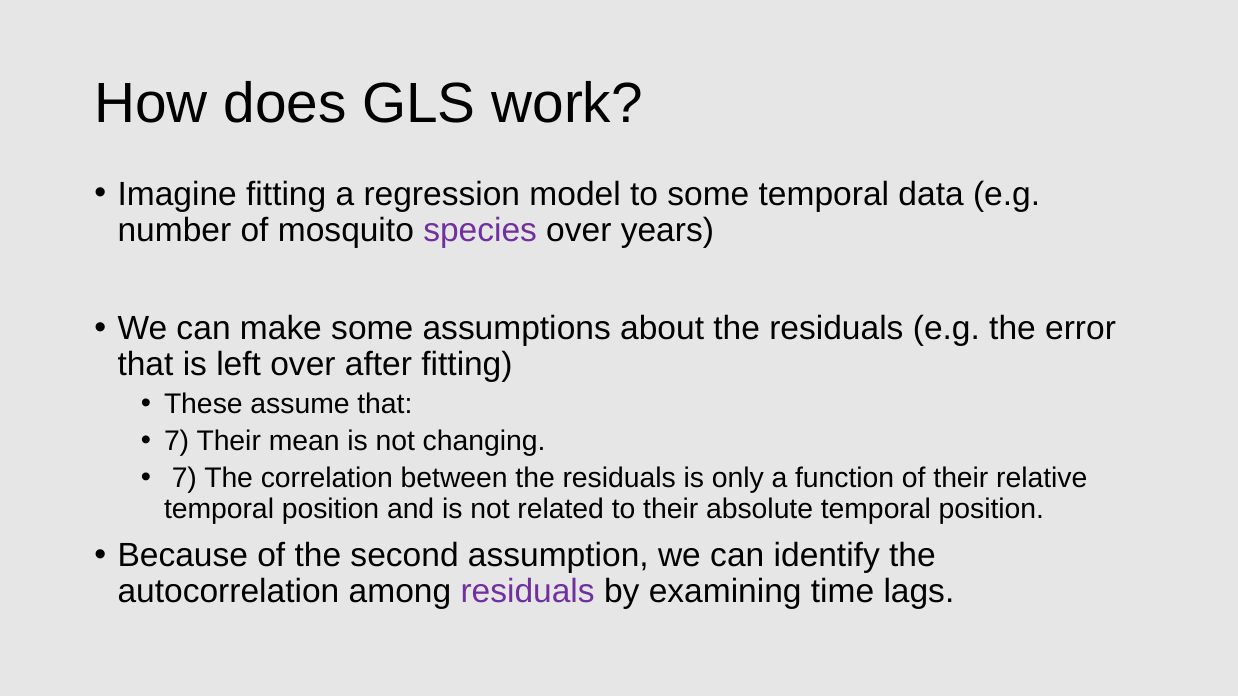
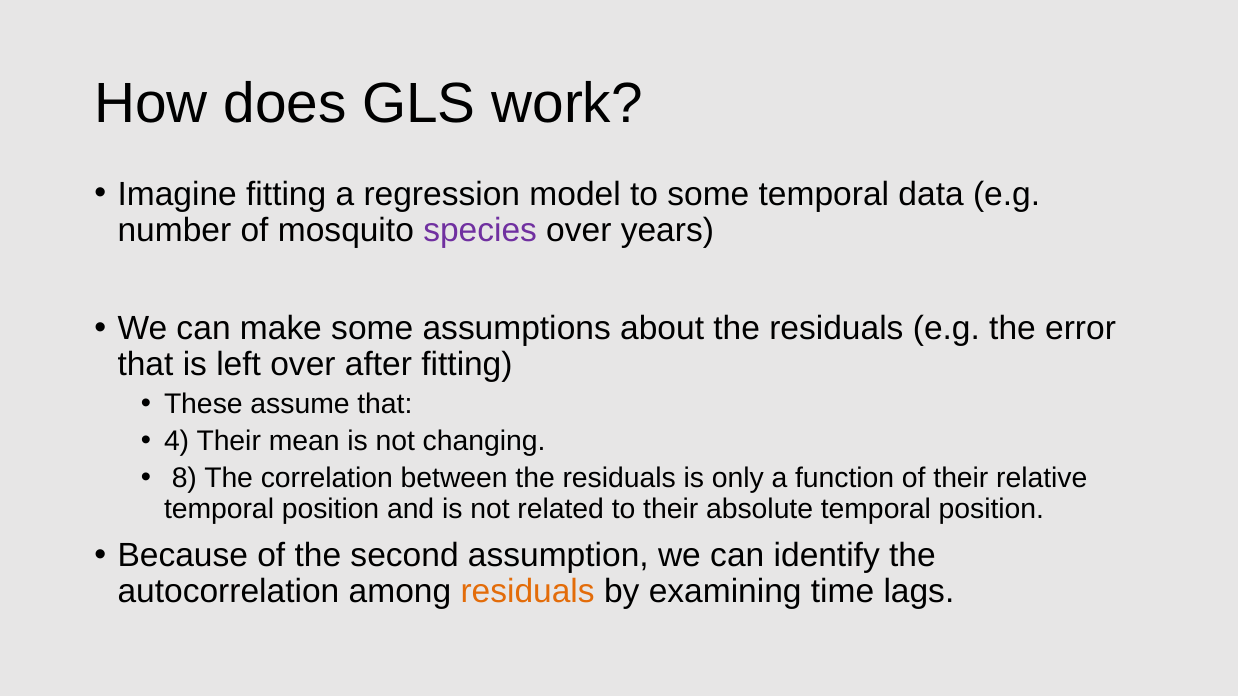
7: 7 -> 4 (177, 442)
7: 7 -> 8 (184, 479)
residuals colour: purple -> orange (528, 592)
